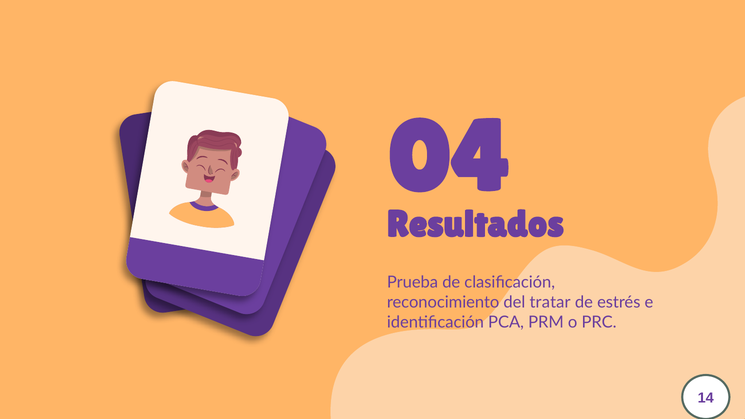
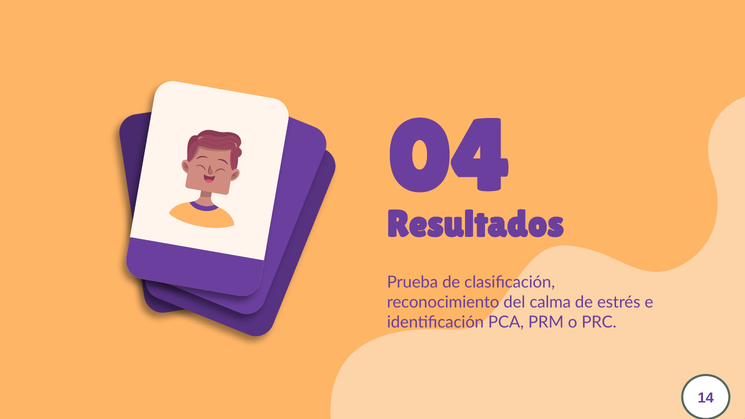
tratar: tratar -> calma (550, 302)
